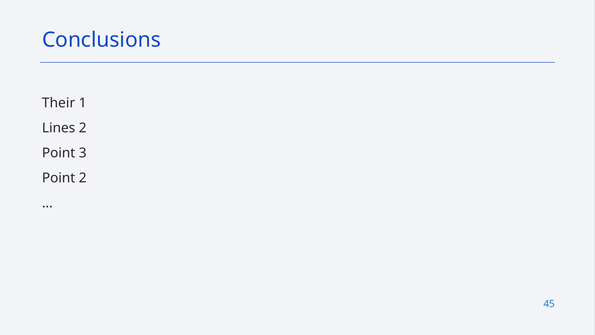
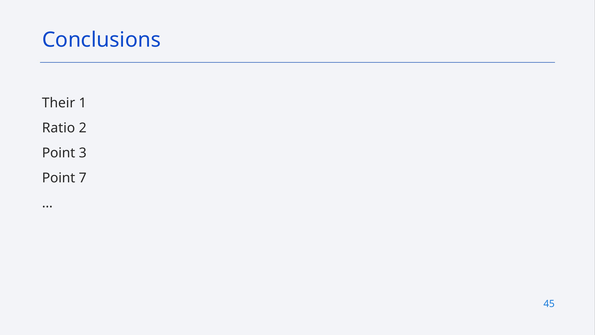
Lines: Lines -> Ratio (59, 128)
Point 2: 2 -> 7 (83, 178)
